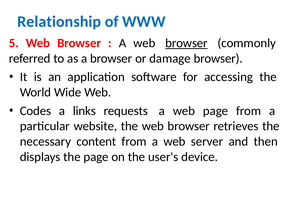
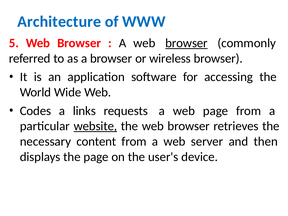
Relationship: Relationship -> Architecture (59, 22)
damage: damage -> wireless (170, 59)
website underline: none -> present (95, 126)
